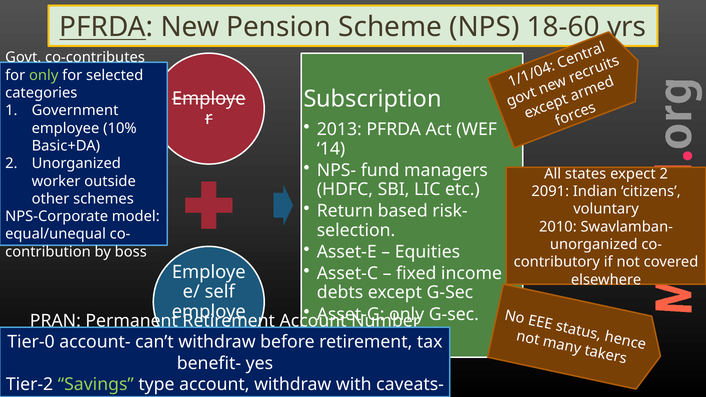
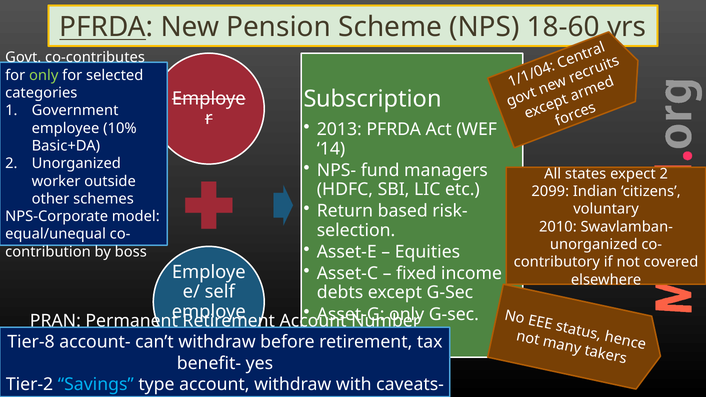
2091: 2091 -> 2099 (550, 192)
Tier-0: Tier-0 -> Tier-8 (31, 342)
Savings colour: light green -> light blue (96, 385)
